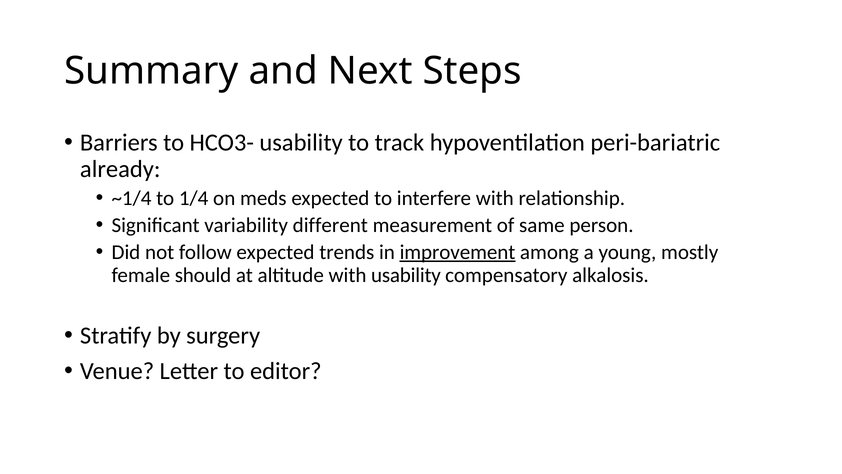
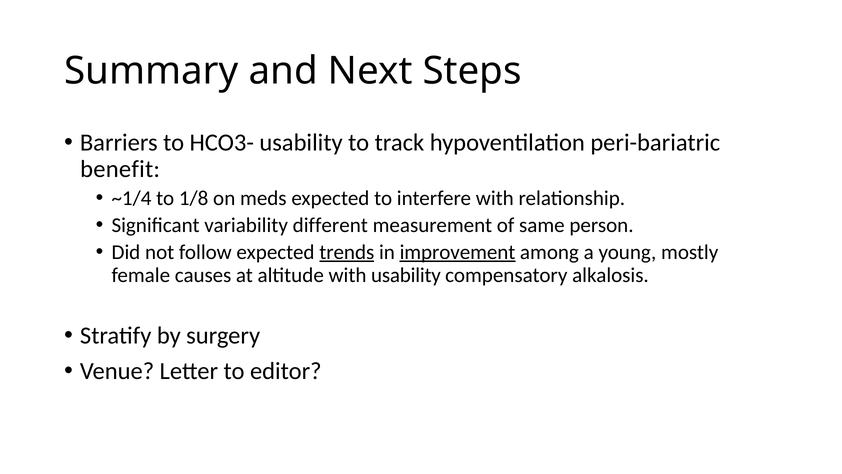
already: already -> benefit (120, 169)
1/4: 1/4 -> 1/8 (194, 198)
trends underline: none -> present (347, 252)
should: should -> causes (203, 275)
